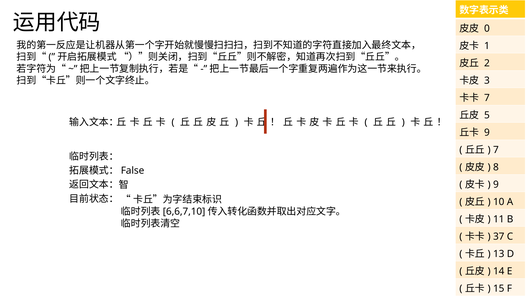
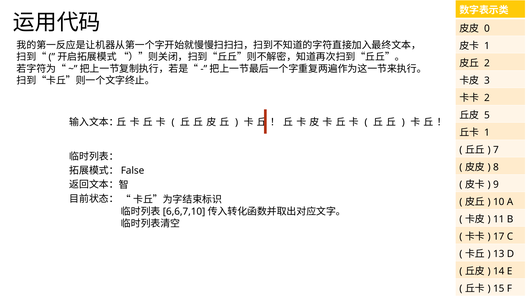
7: 7 -> 2 (487, 98)
9: 9 -> 1 (487, 133)
37: 37 -> 17 (499, 237)
